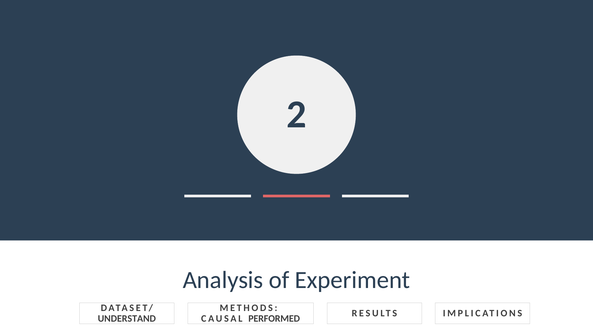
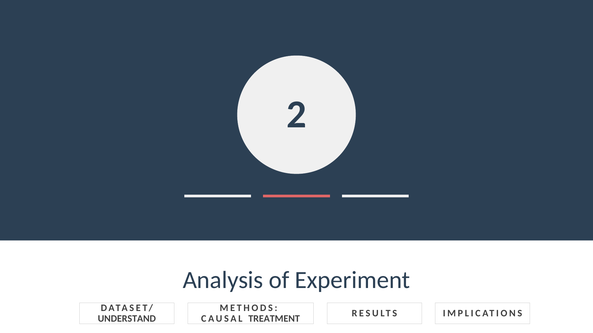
PERFORMED: PERFORMED -> TREATMENT (274, 319)
